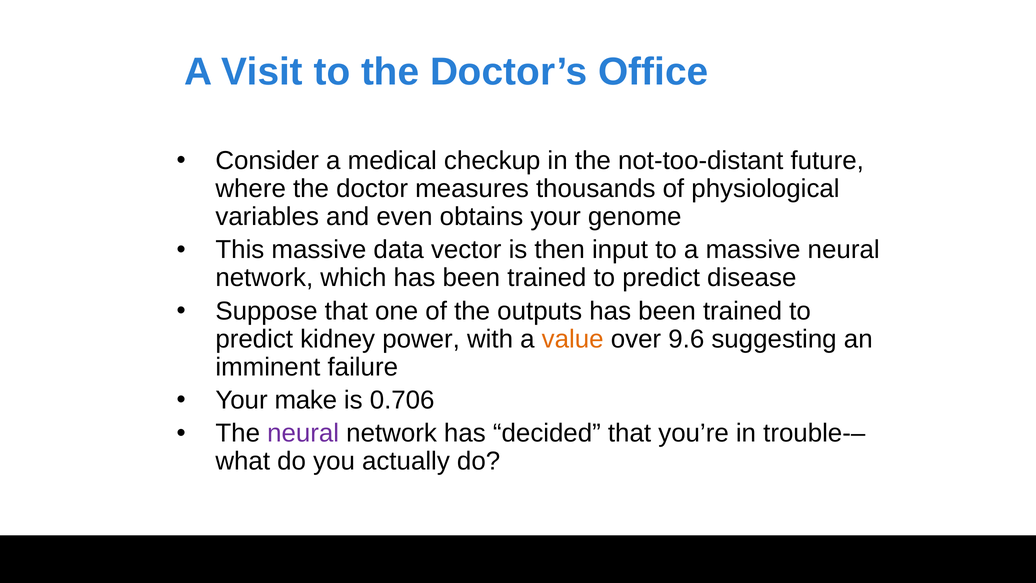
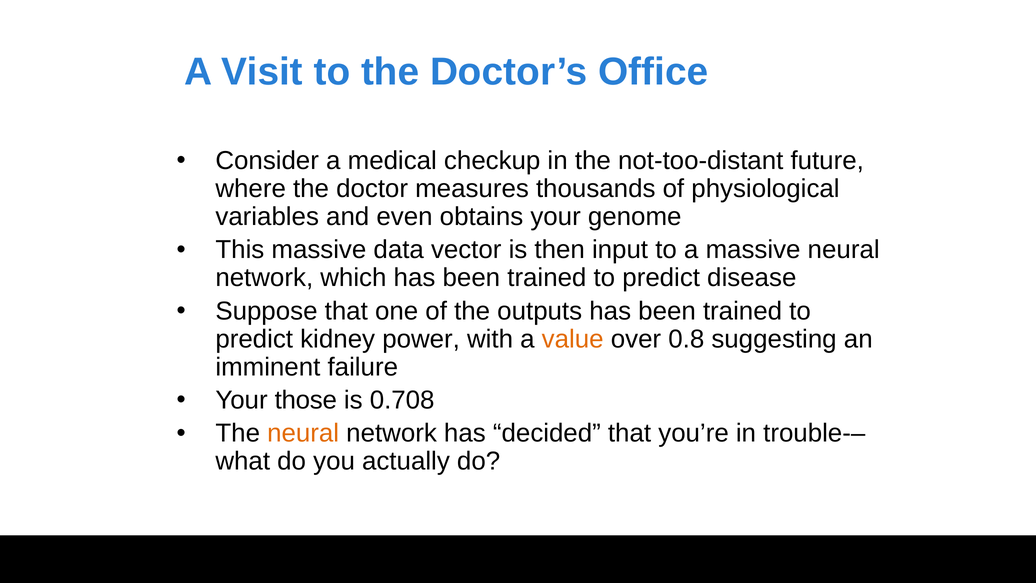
9.6: 9.6 -> 0.8 (686, 339)
make: make -> those (306, 400)
0.706: 0.706 -> 0.708 (402, 400)
neural colour: purple -> orange (303, 433)
